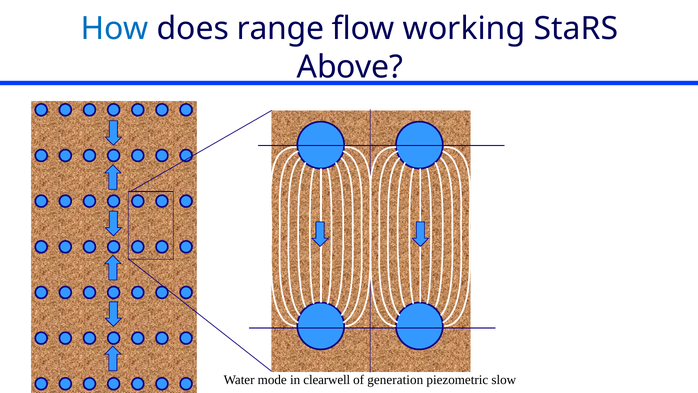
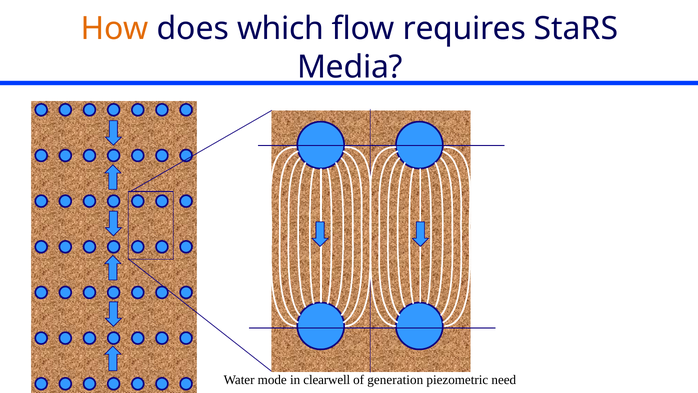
How colour: blue -> orange (115, 29)
range: range -> which (281, 29)
working: working -> requires (464, 29)
Above: Above -> Media (350, 67)
slow: slow -> need (504, 380)
